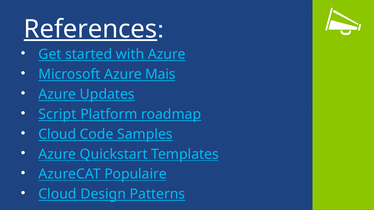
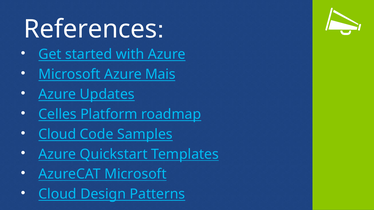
References underline: present -> none (90, 29)
Script: Script -> Celles (58, 114)
AzureCAT Populaire: Populaire -> Microsoft (135, 174)
